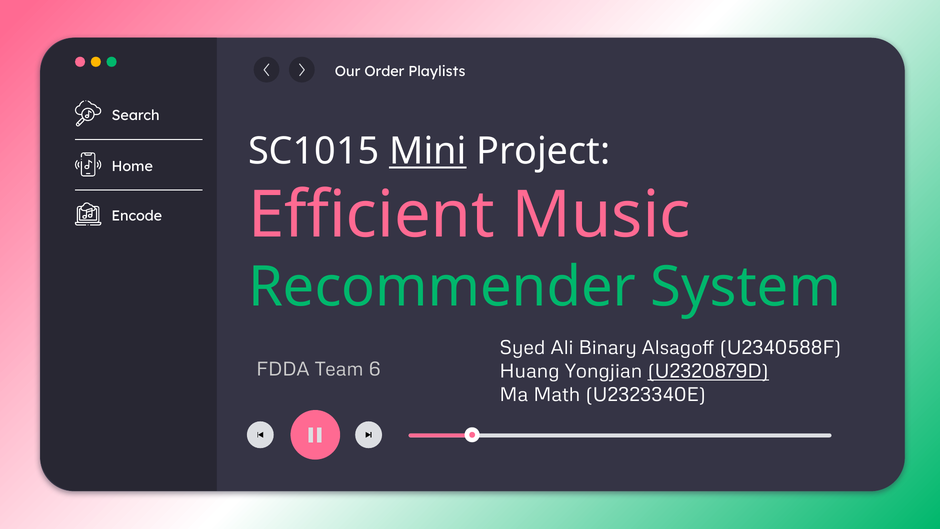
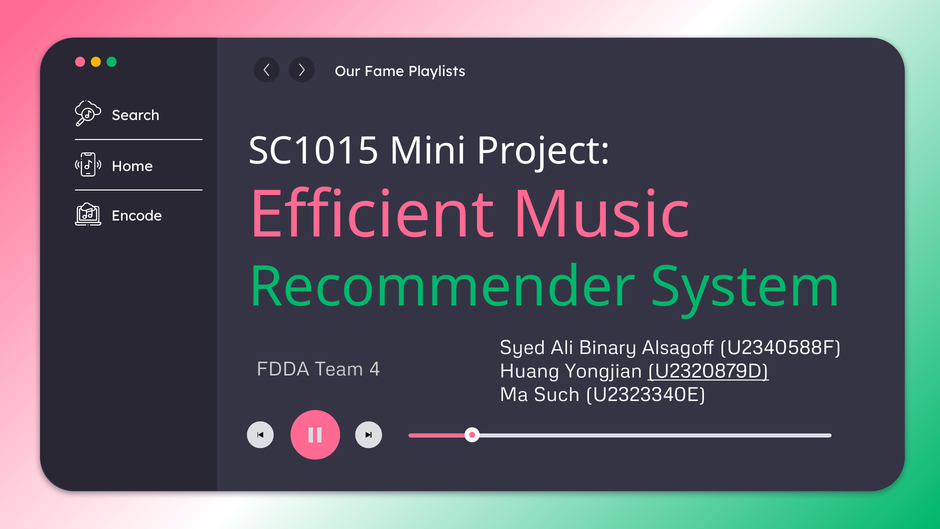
Order: Order -> Fame (384, 72)
Mini underline: present -> none (428, 151)
6: 6 -> 4 (375, 369)
Math: Math -> Such (557, 395)
